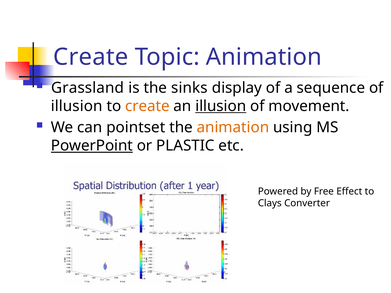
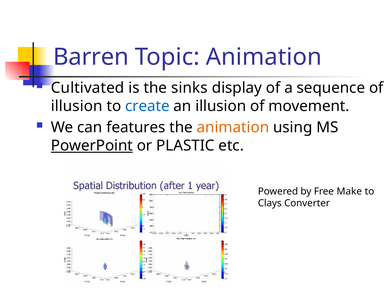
Create: Create -> Barren (91, 57)
Grassland: Grassland -> Cultivated (88, 88)
create colour: orange -> blue (147, 106)
illusion underline: present -> none (221, 106)
pointset: pointset -> features (136, 128)
Effect: Effect -> Make (349, 191)
